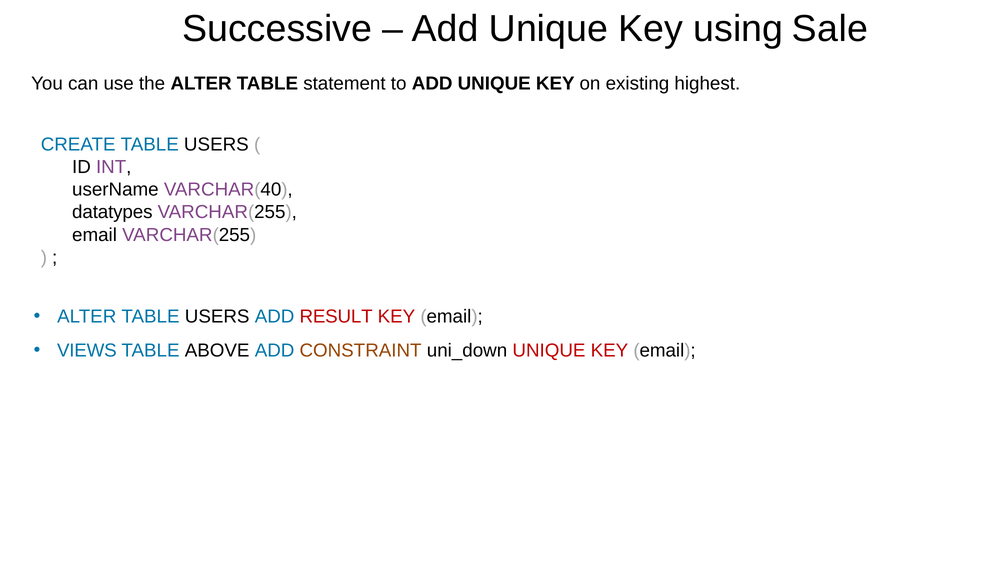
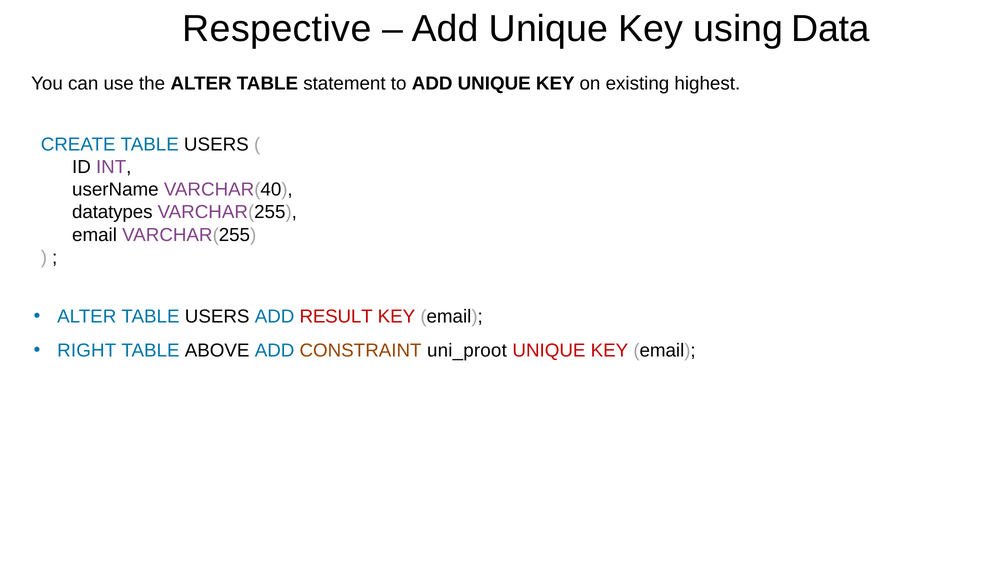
Successive: Successive -> Respective (277, 29)
Sale: Sale -> Data (830, 29)
VIEWS: VIEWS -> RIGHT (87, 350)
uni_down: uni_down -> uni_proot (467, 350)
